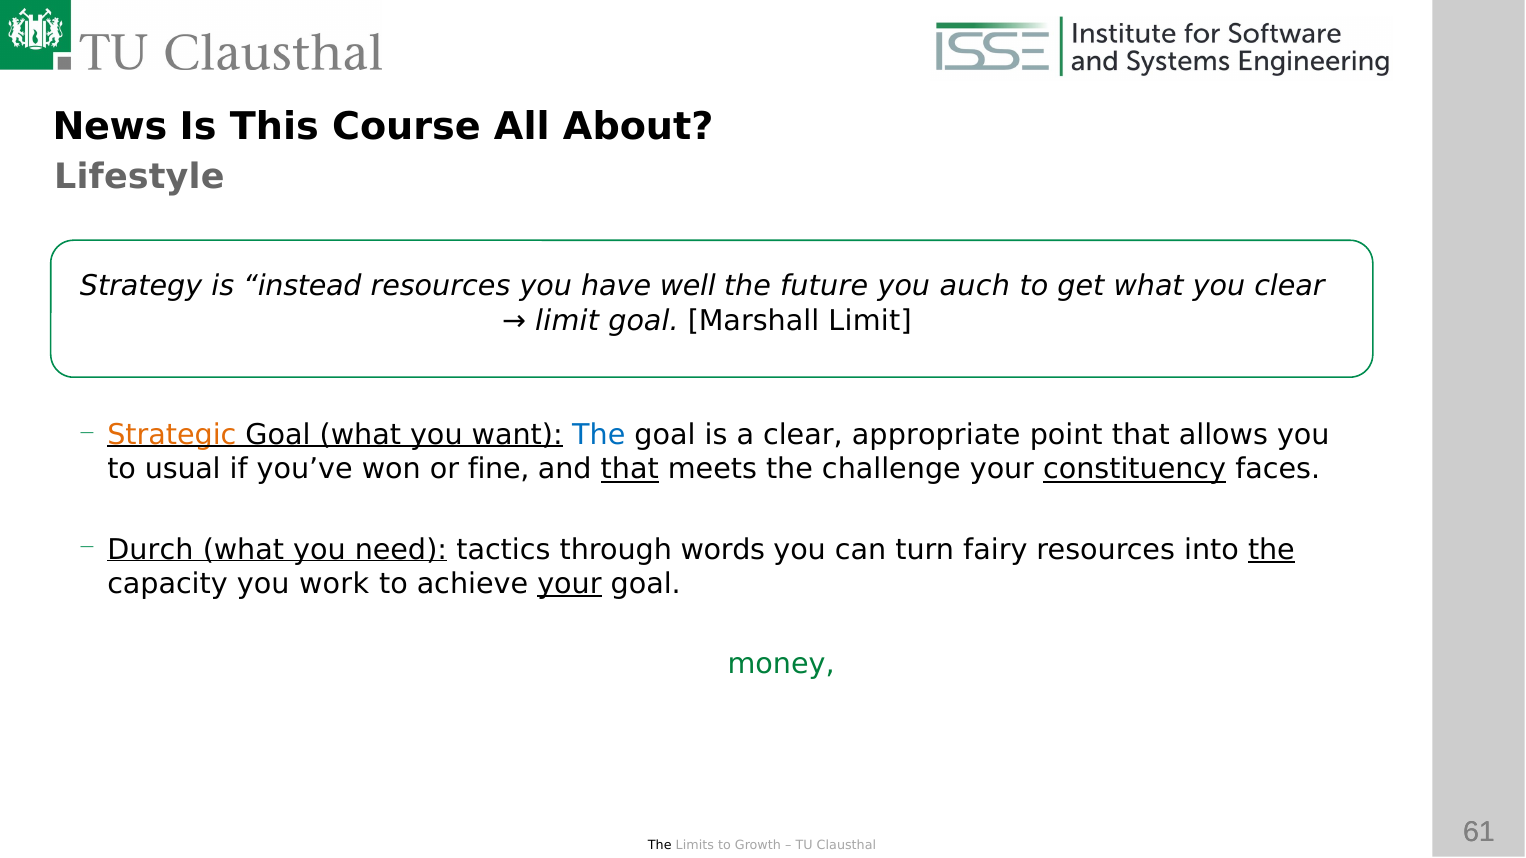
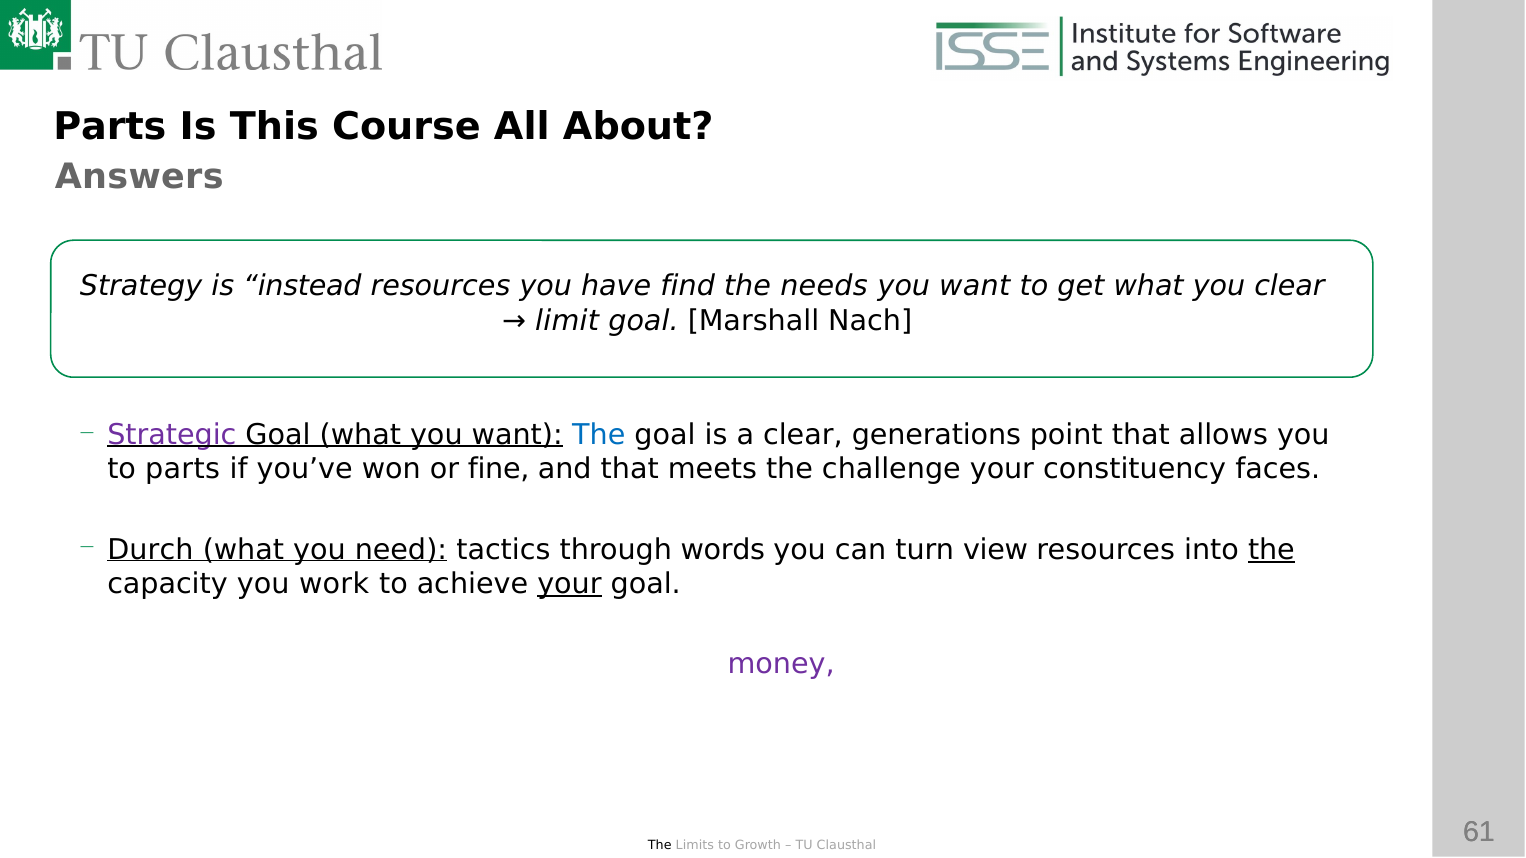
News: News -> Parts (110, 127)
Lifestyle: Lifestyle -> Answers (139, 177)
well: well -> find (688, 287)
future: future -> needs (824, 287)
auch: auch -> want (975, 287)
Marshall Limit: Limit -> Nach (870, 321)
Strategic colour: orange -> purple (172, 435)
appropriate: appropriate -> generations (936, 435)
to usual: usual -> parts (183, 470)
that underline: present -> none (630, 470)
constituency underline: present -> none (1135, 470)
fairy: fairy -> view (995, 550)
money colour: green -> purple (781, 664)
